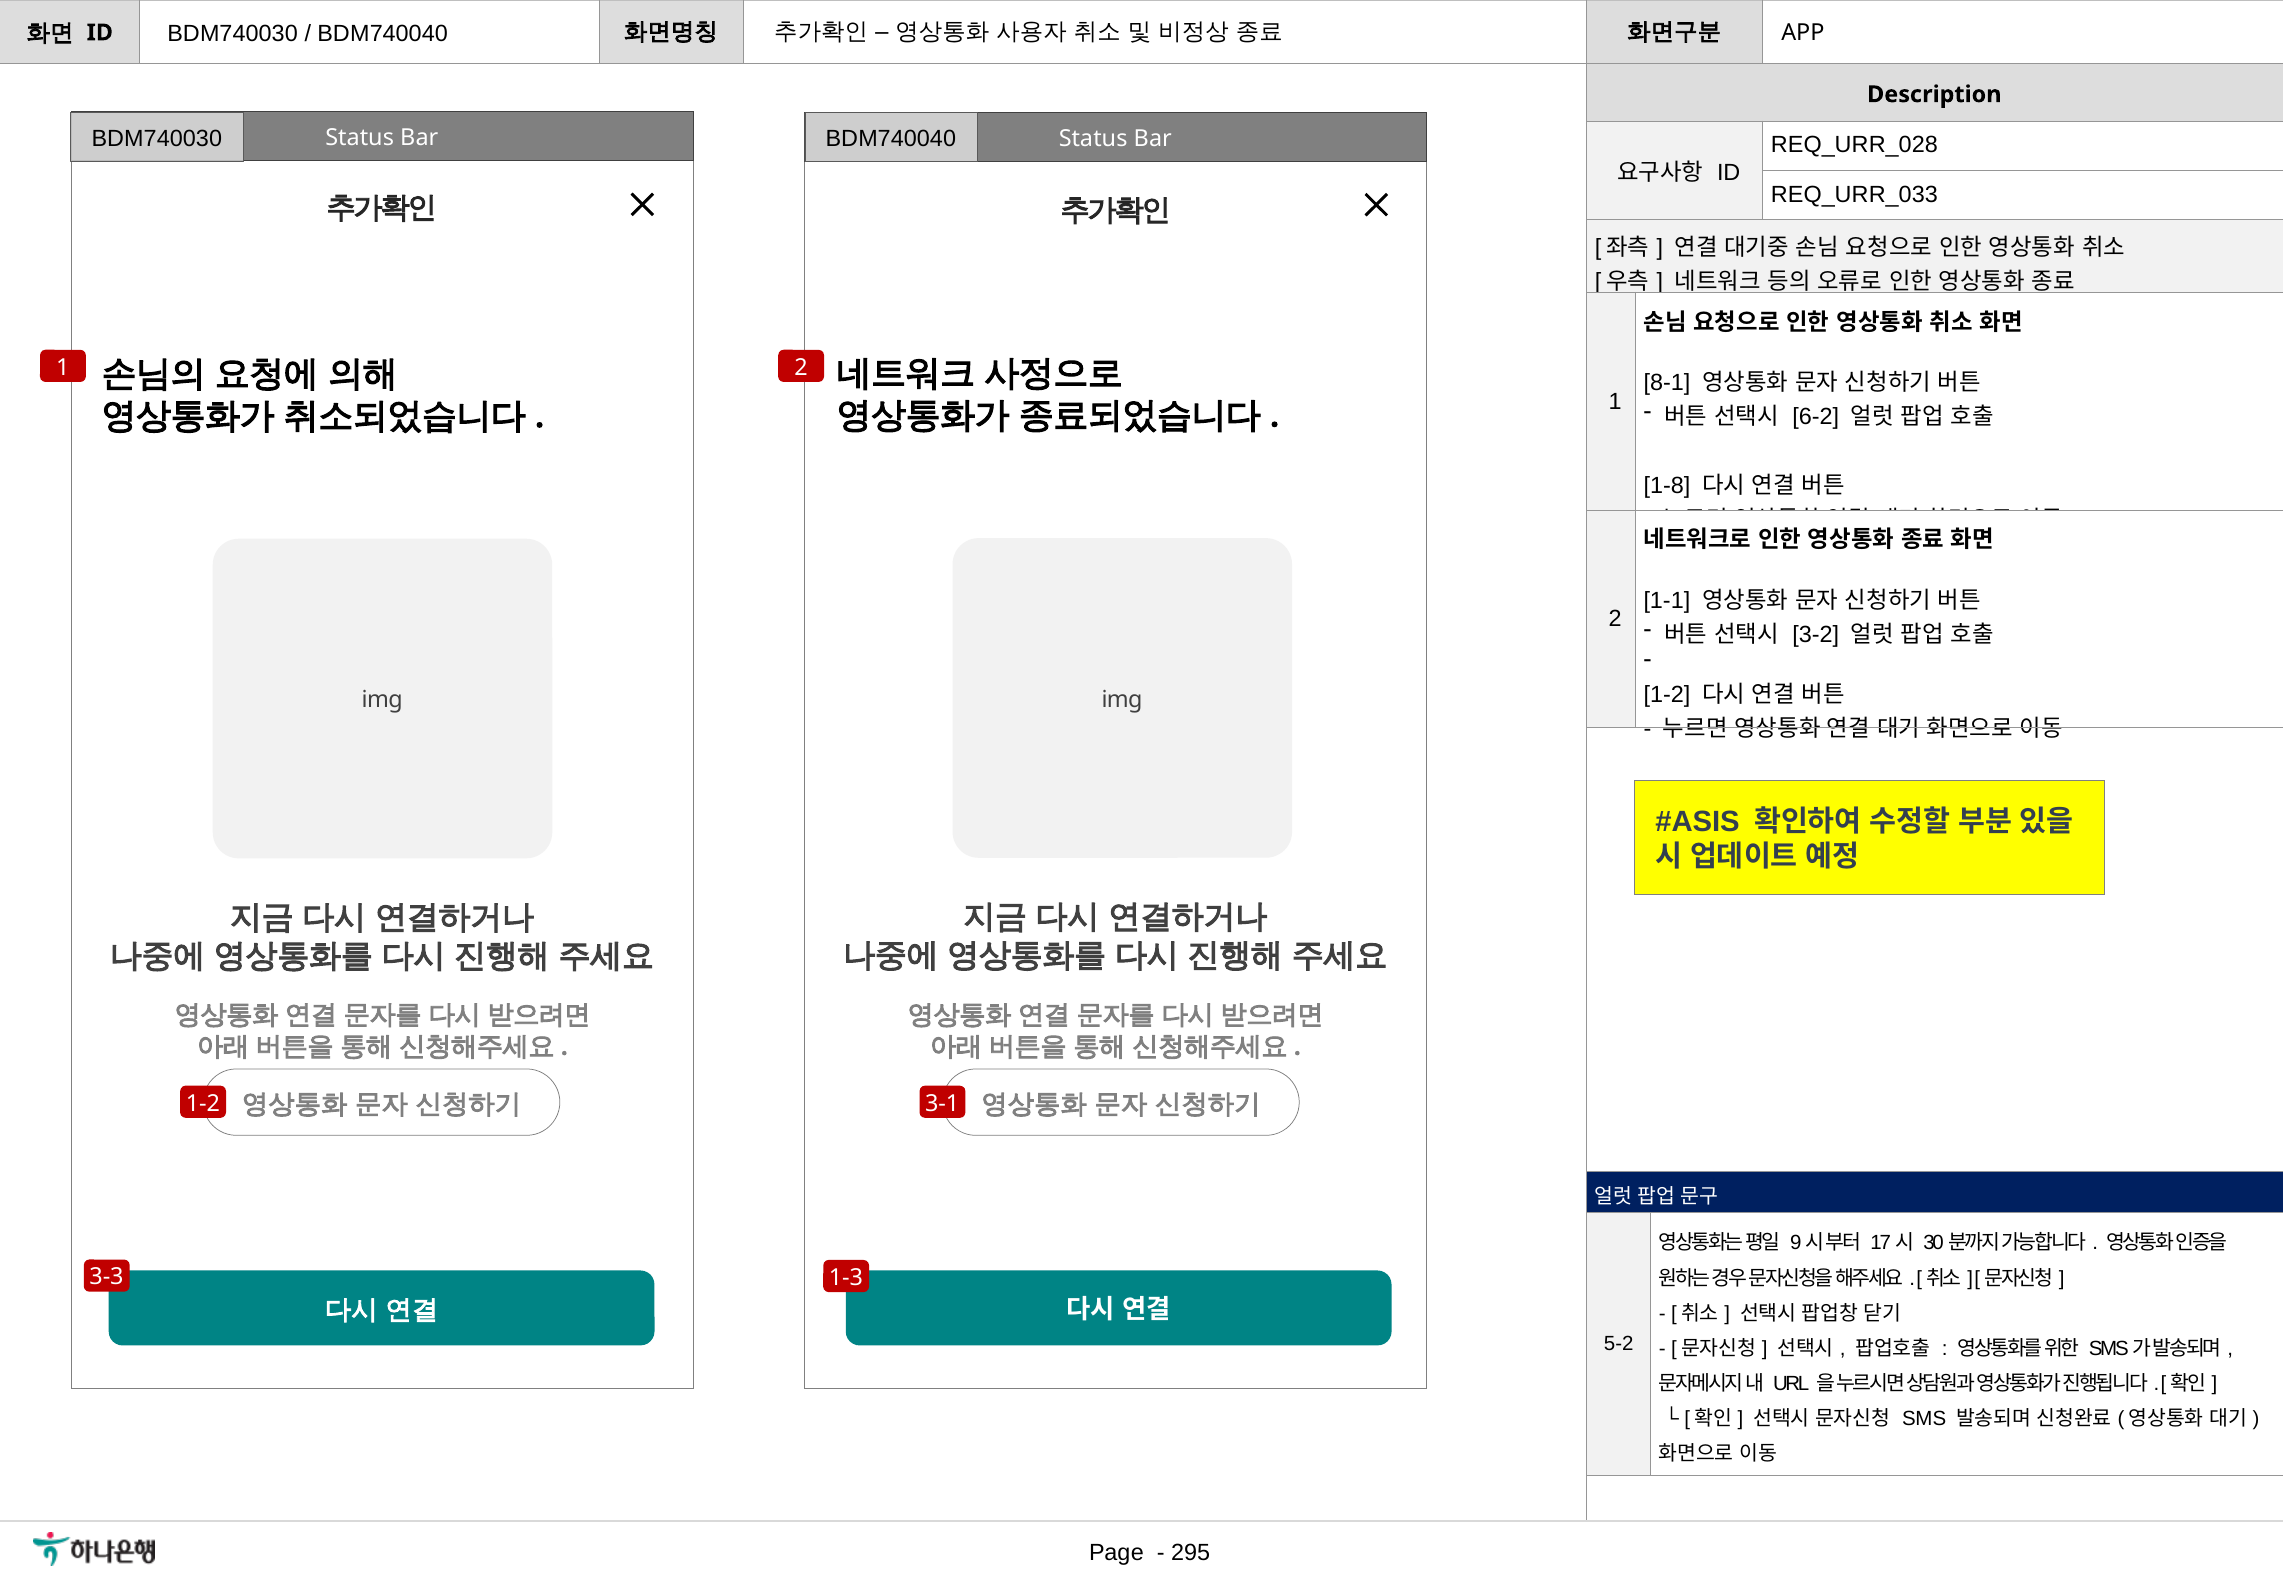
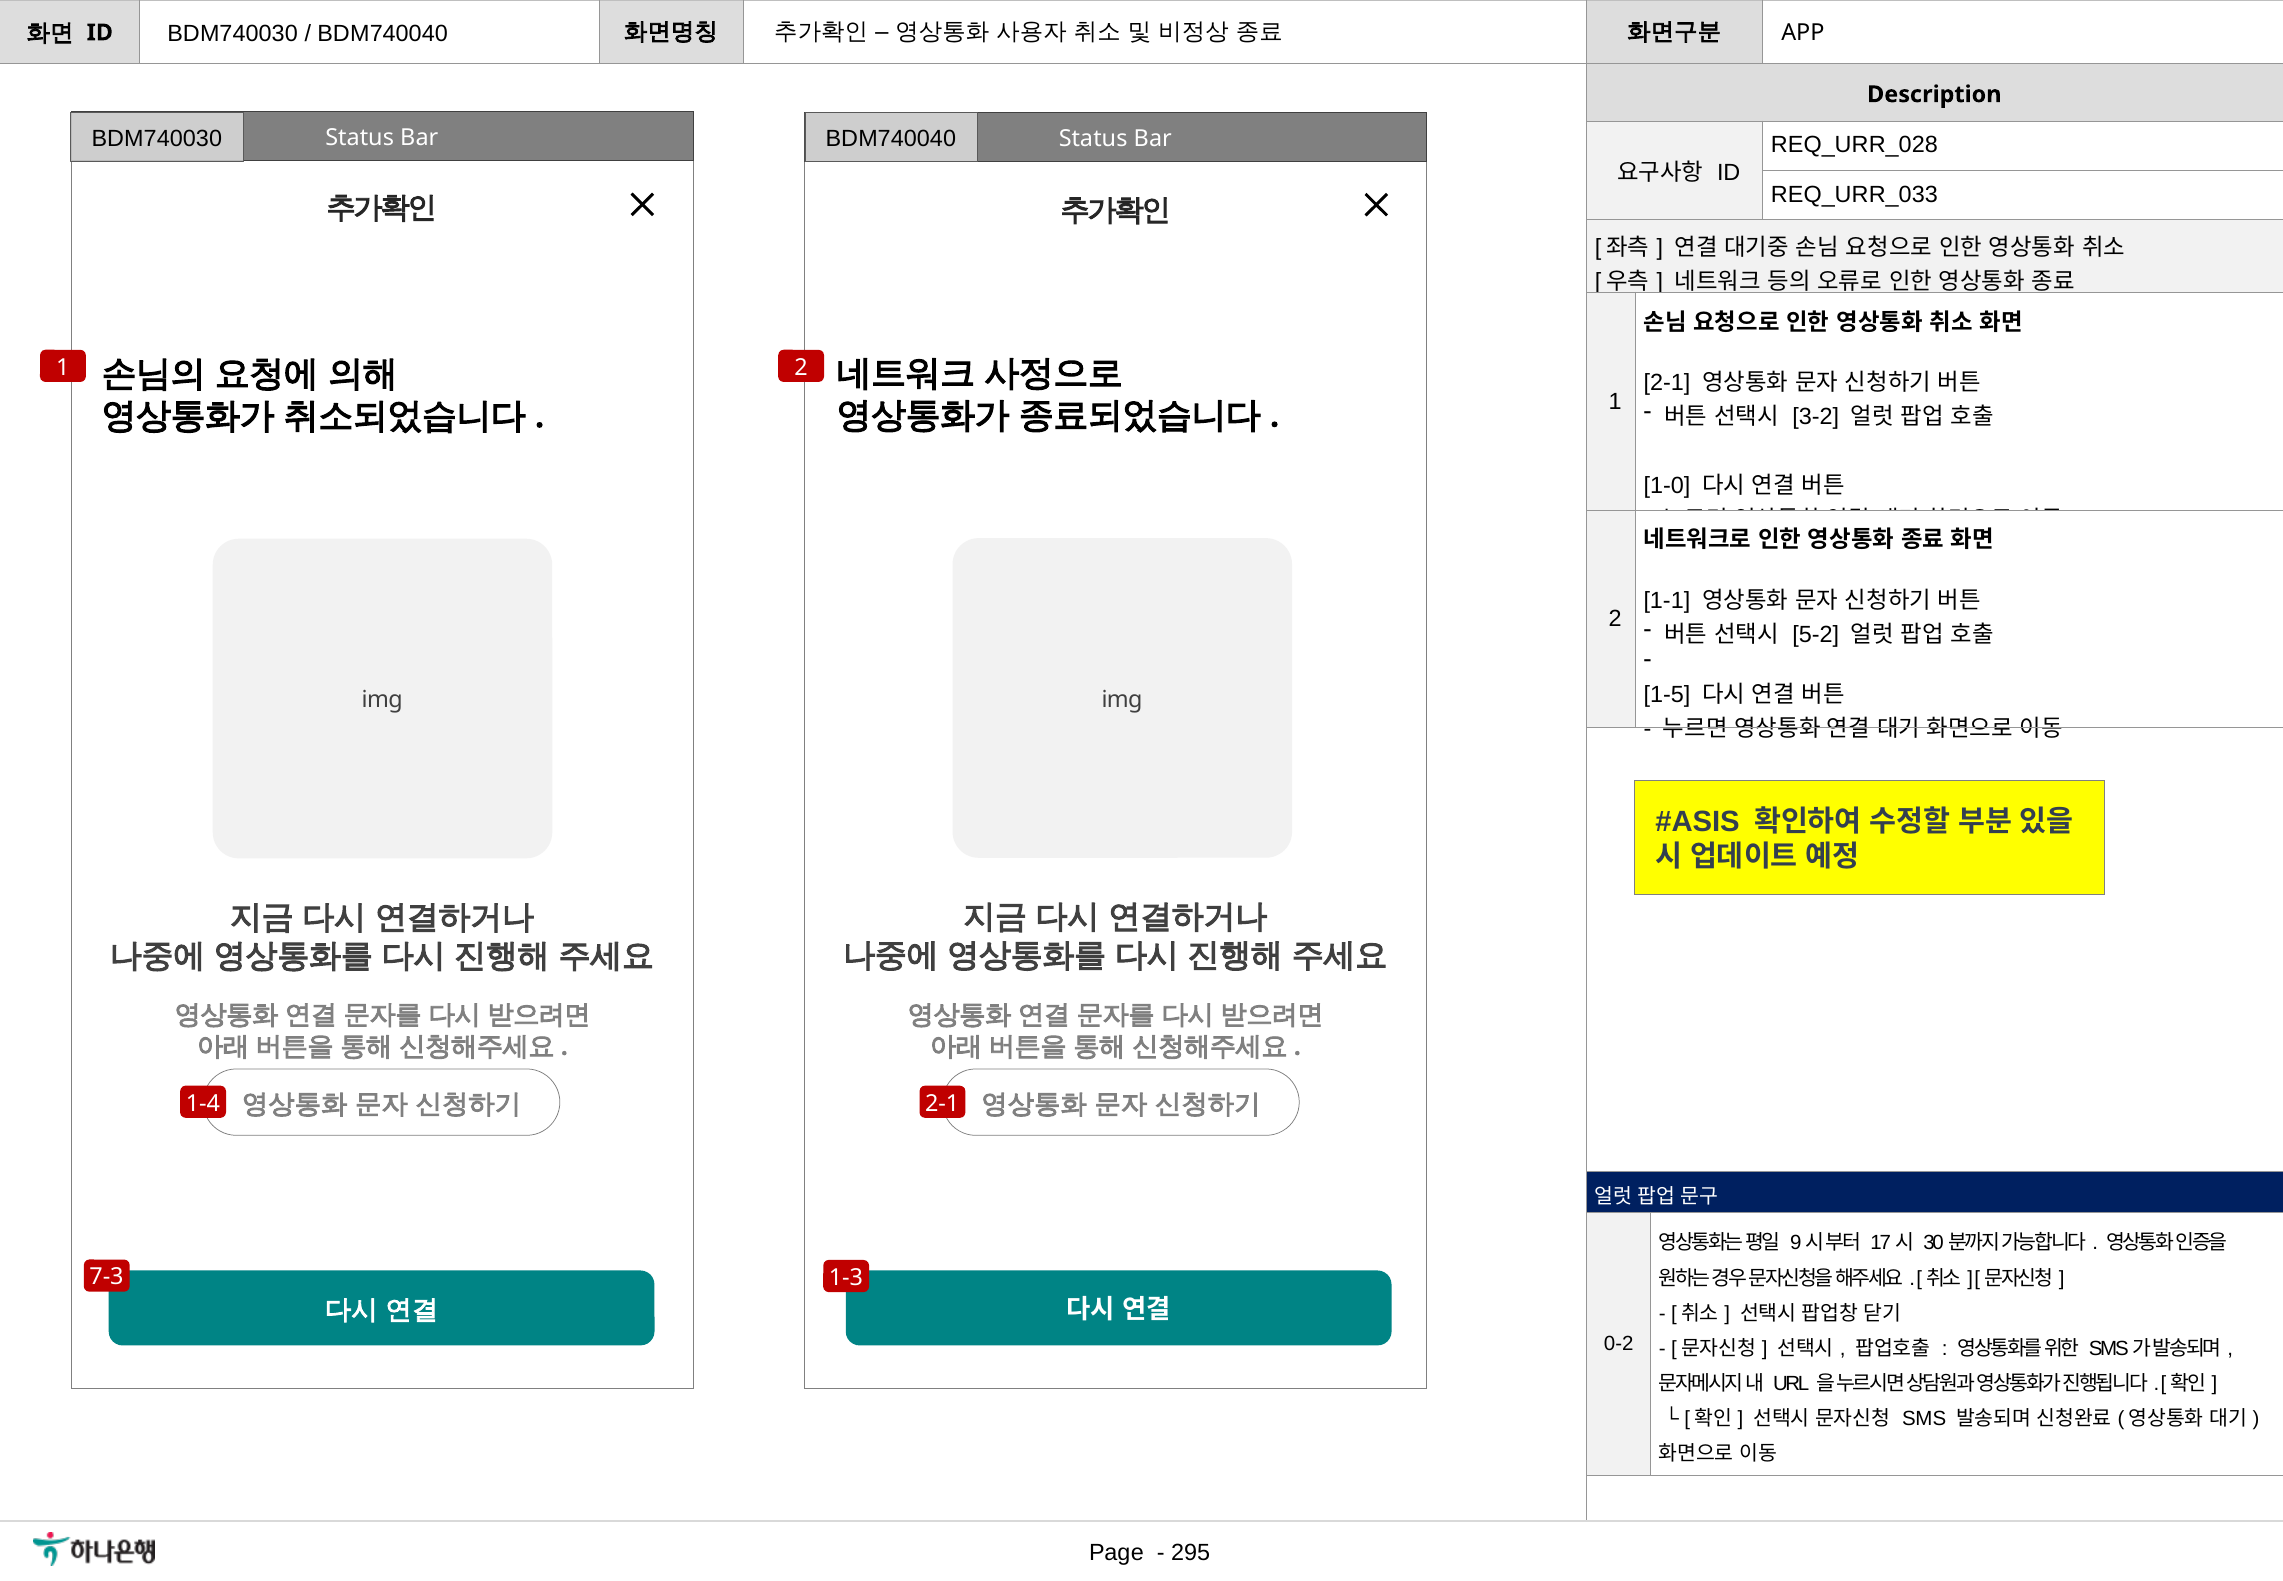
8-1: 8-1 -> 2-1 (1667, 383)
6-2: 6-2 -> 3-2 (1816, 417)
1-8: 1-8 -> 1-0 (1667, 485)
3-2: 3-2 -> 5-2 (1816, 634)
1-2: 1-2 -> 1-5 (1667, 695)
1-2: 1-2 -> 1-4 (203, 1103)
3-1: 3-1 -> 2-1 (942, 1103)
3-3: 3-3 -> 7-3 (107, 1277)
5-2: 5-2 -> 0-2 (1619, 1344)
